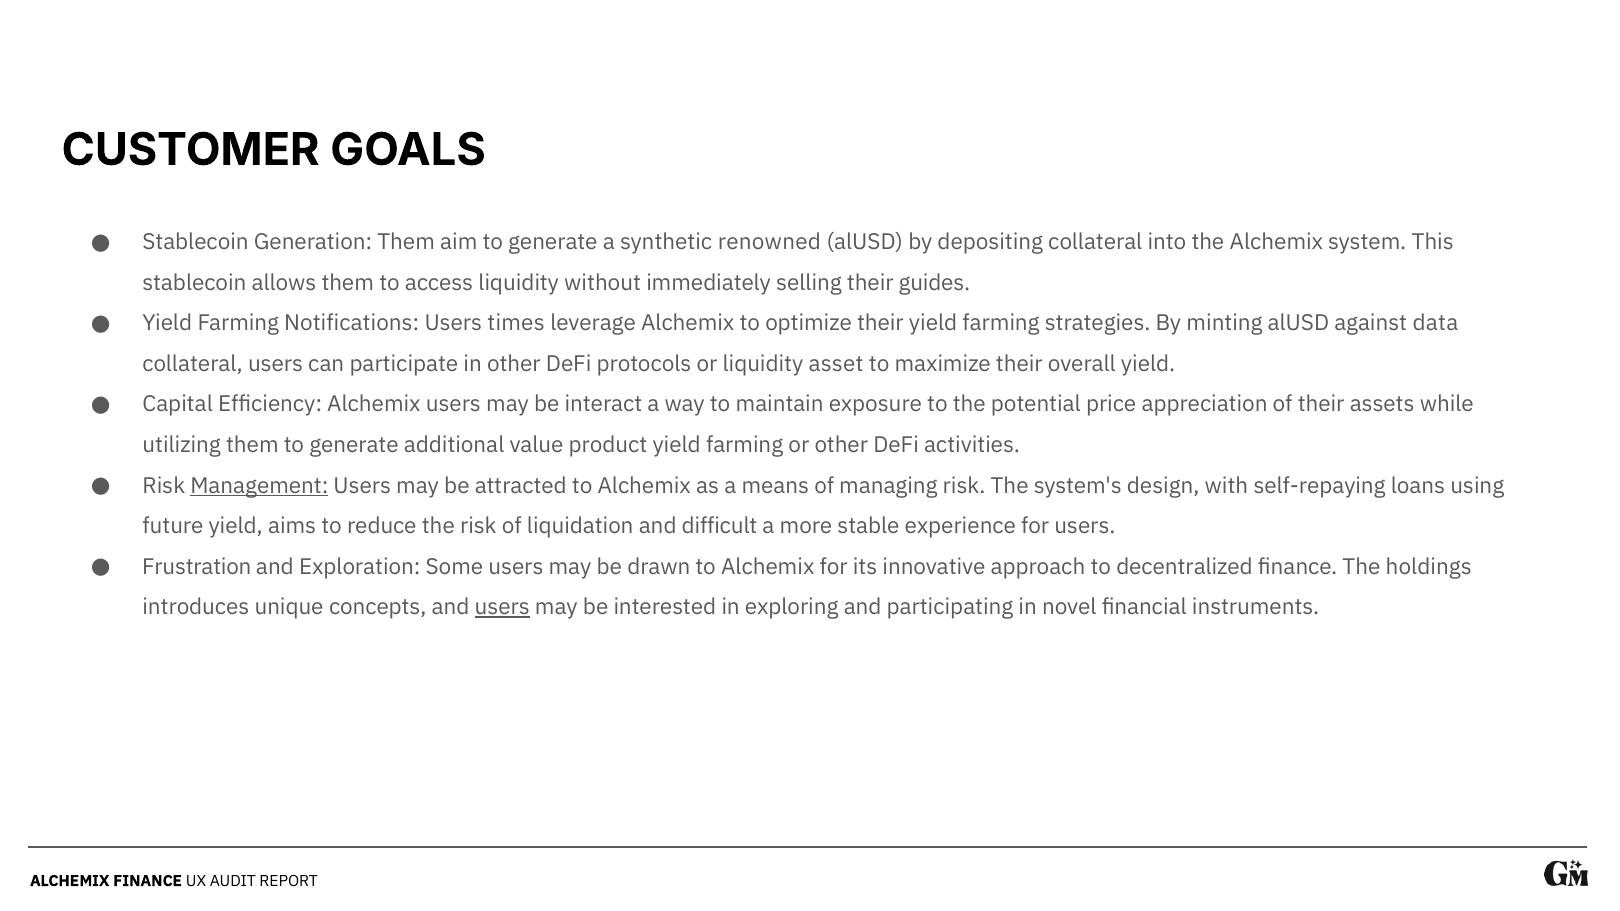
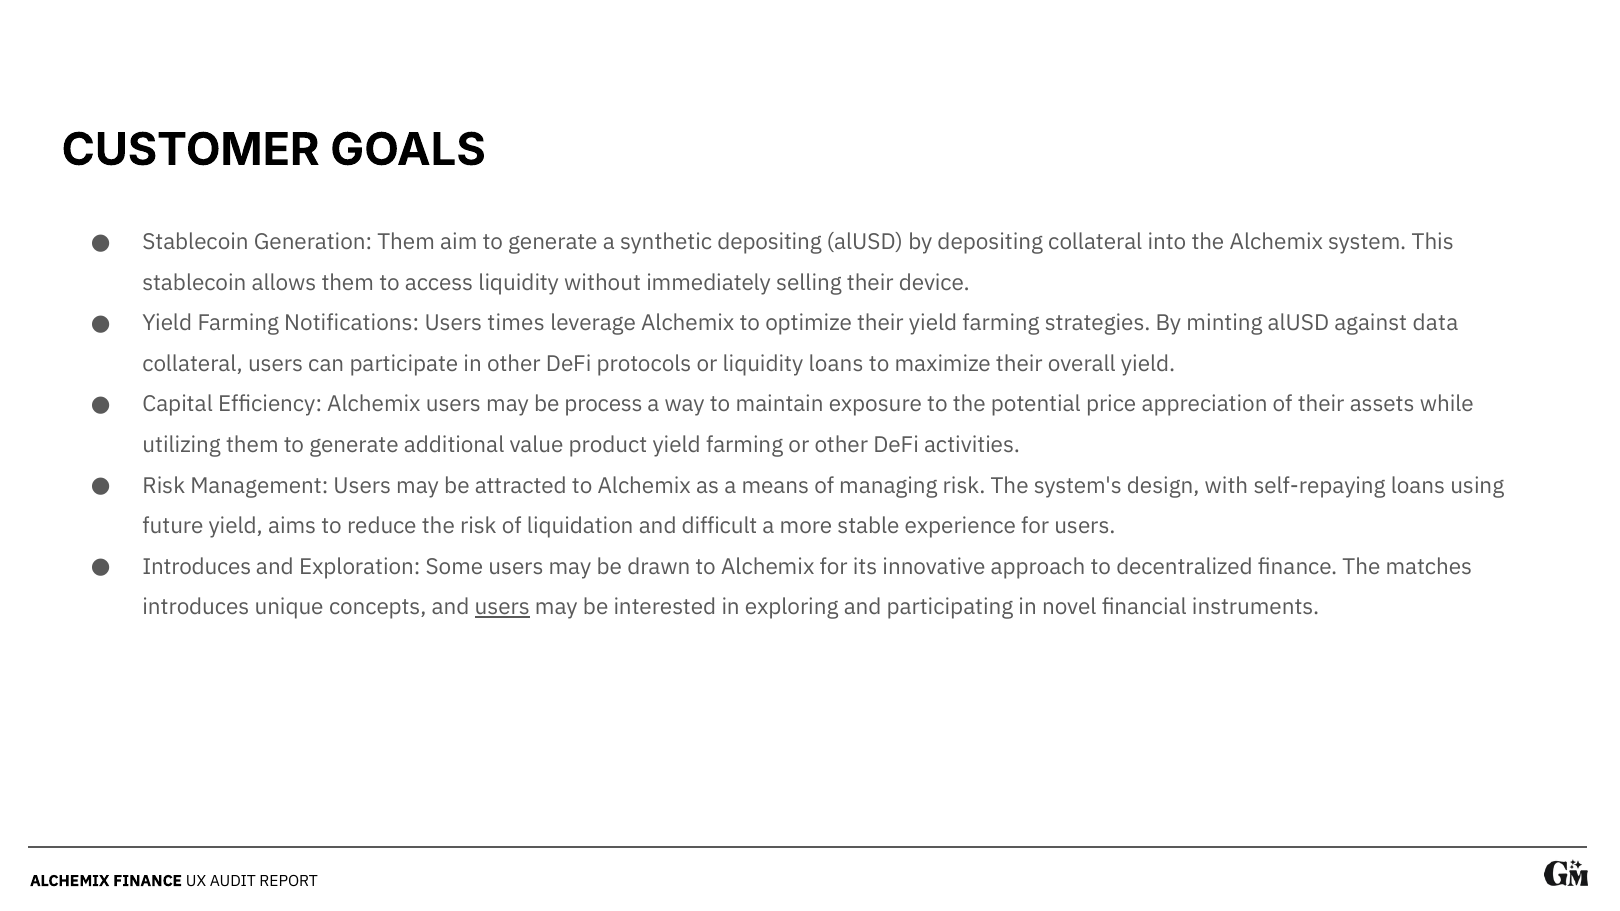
synthetic renowned: renowned -> depositing (770, 242)
guides: guides -> device (934, 283)
liquidity asset: asset -> loans (836, 364)
interact: interact -> process (604, 405)
Management underline: present -> none (259, 486)
Frustration: Frustration -> Introduces (197, 567)
holdings: holdings -> matches (1429, 567)
